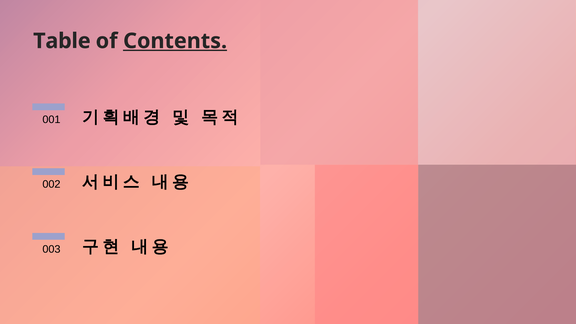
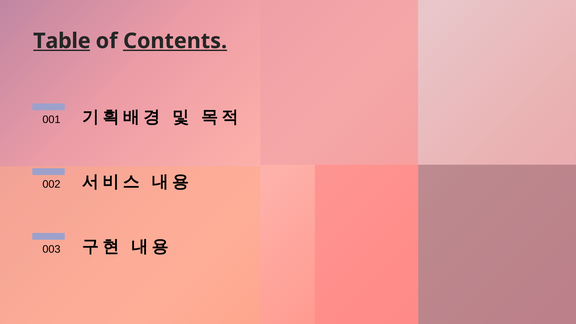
Table underline: none -> present (62, 41)
